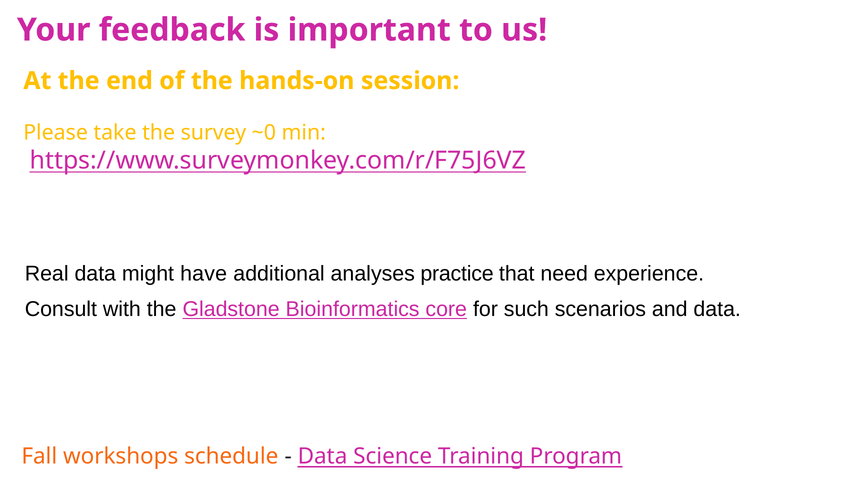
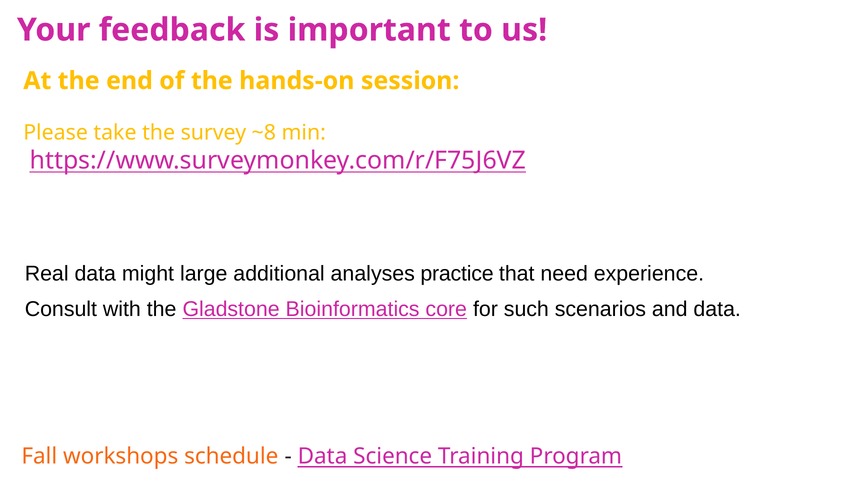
~0: ~0 -> ~8 (264, 133)
have: have -> large (204, 273)
